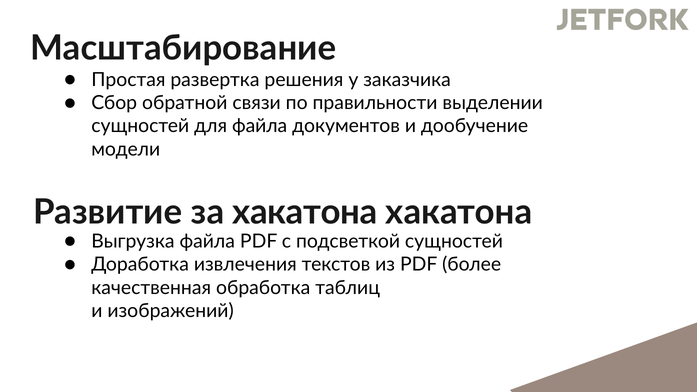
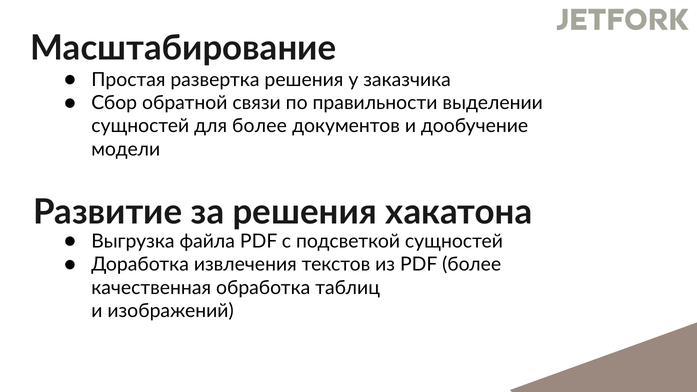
для файла: файла -> более (260, 126)
за хакатона: хакатона -> решения (305, 212)
